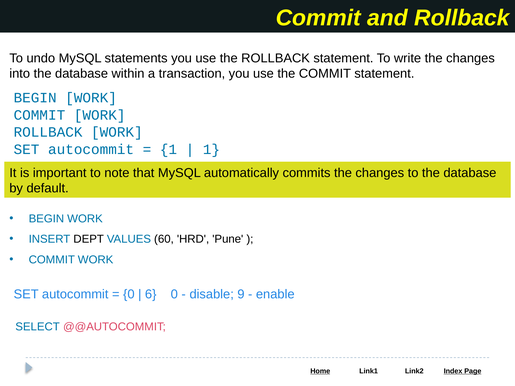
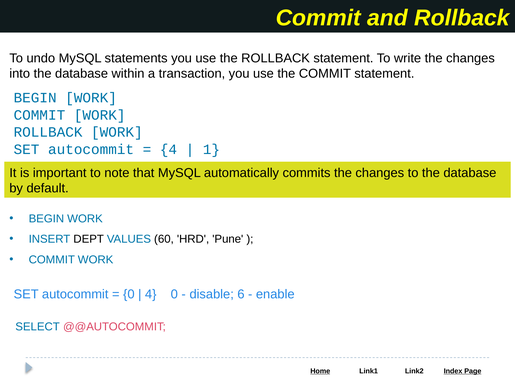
1: 1 -> 4 (168, 149)
6: 6 -> 4 (151, 294)
9: 9 -> 6 (241, 294)
